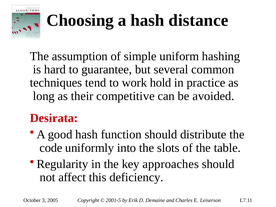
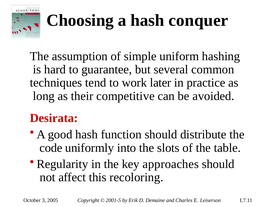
distance: distance -> conquer (198, 20)
hold: hold -> later (161, 83)
deficiency: deficiency -> recoloring (136, 177)
